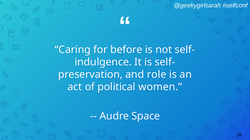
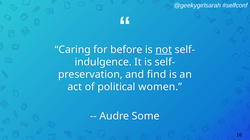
not underline: none -> present (164, 50)
role: role -> find (157, 75)
Space: Space -> Some (146, 117)
